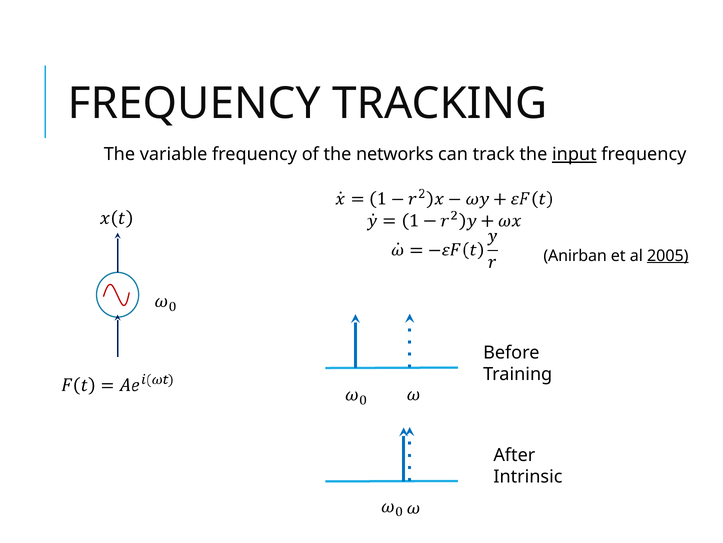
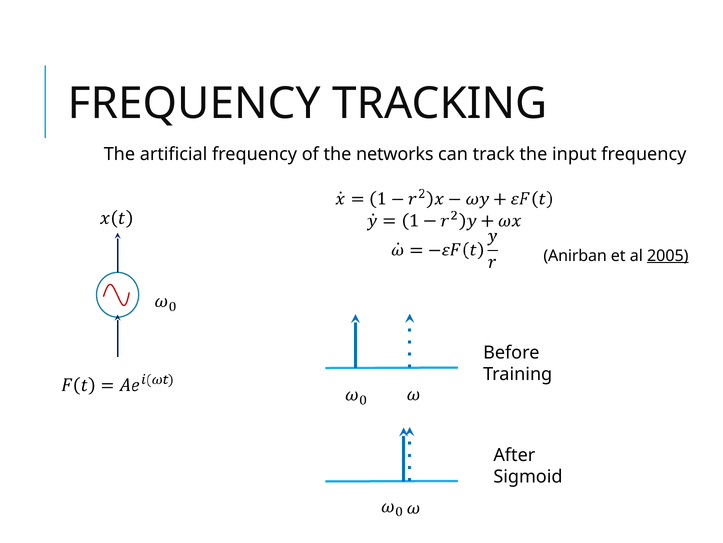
variable: variable -> artificial (174, 154)
input underline: present -> none (574, 154)
Intrinsic: Intrinsic -> Sigmoid (528, 476)
